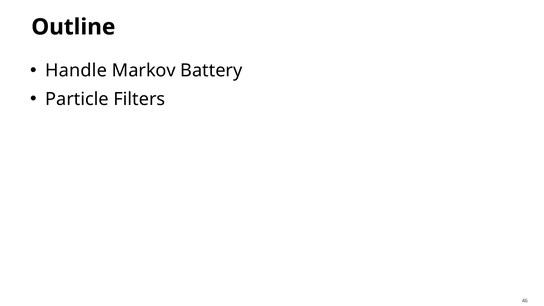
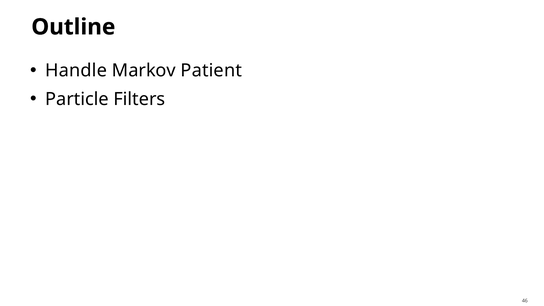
Battery: Battery -> Patient (211, 71)
